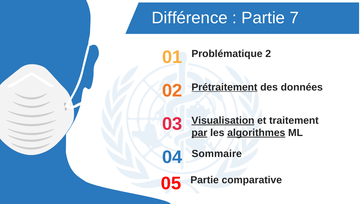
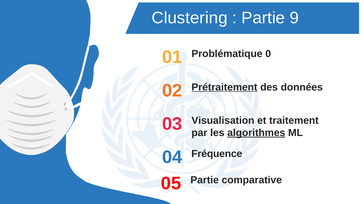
Différence: Différence -> Clustering (190, 18)
7: 7 -> 9 (294, 18)
2: 2 -> 0 (268, 54)
Visualisation underline: present -> none (223, 121)
par underline: present -> none (199, 133)
Sommaire: Sommaire -> Fréquence (217, 154)
